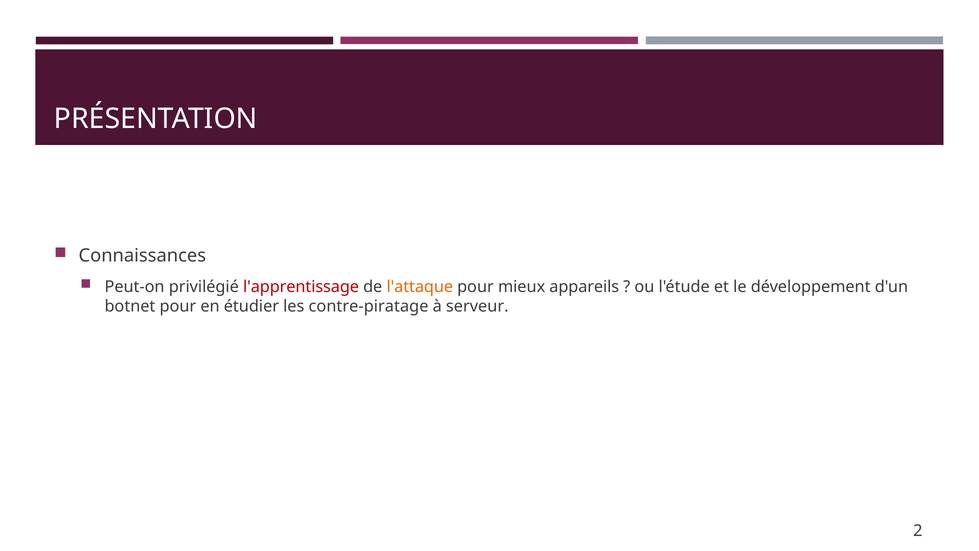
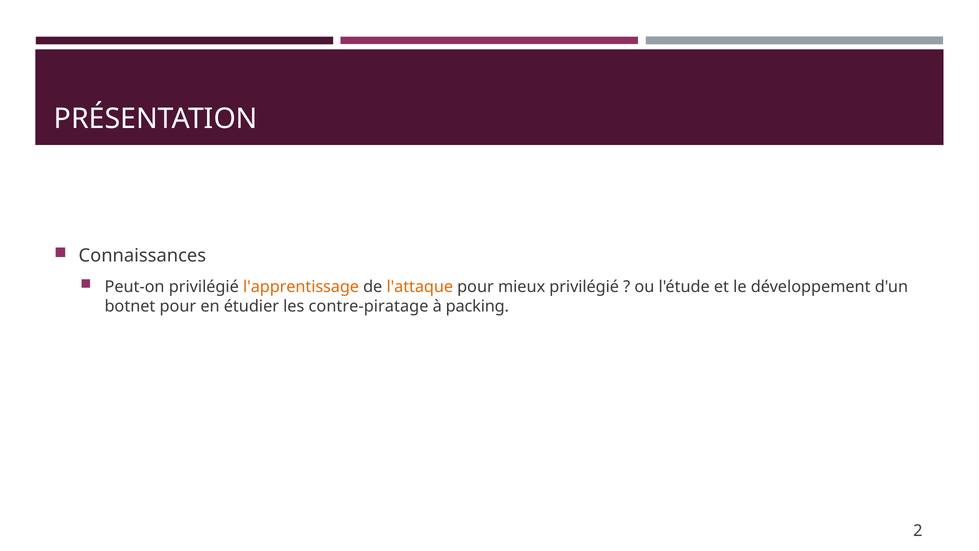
l'apprentissage colour: red -> orange (301, 287)
mieux appareils: appareils -> privilégié (584, 287)
serveur: serveur -> packing (477, 306)
